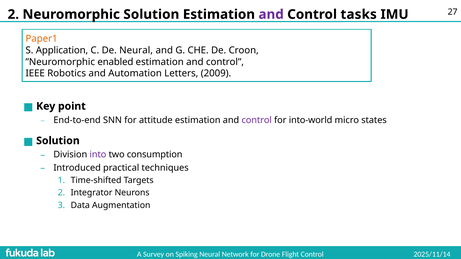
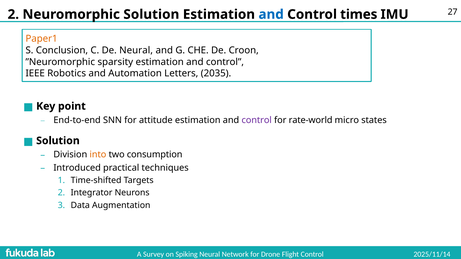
and colour: purple -> blue (271, 14)
tasks: tasks -> times (359, 14)
Application: Application -> Conclusion (62, 50)
enabled: enabled -> sparsity (115, 62)
2009: 2009 -> 2035 (216, 73)
into-world: into-world -> rate-world (311, 120)
into colour: purple -> orange (98, 155)
